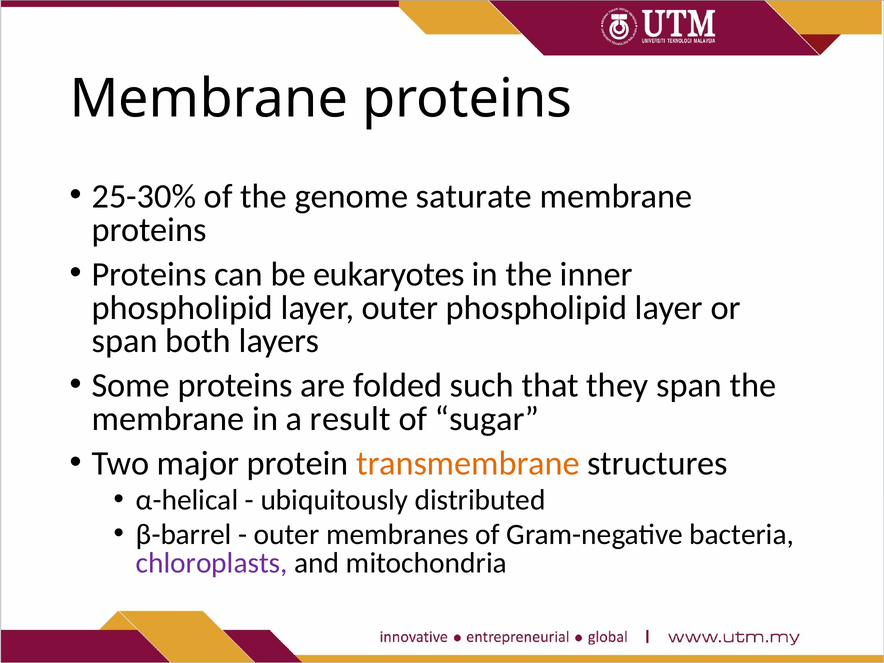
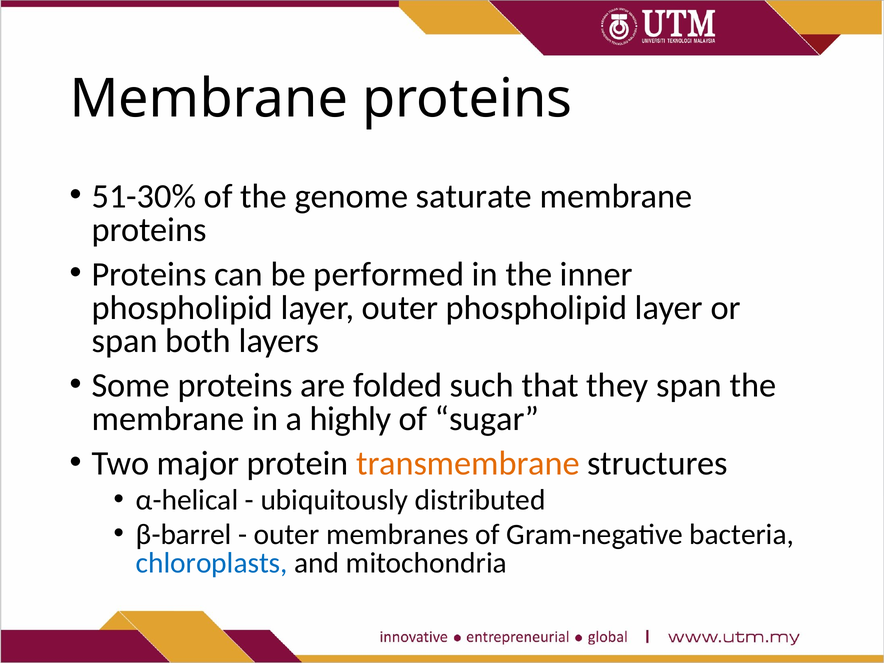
25-30%: 25-30% -> 51-30% (144, 196)
eukaryotes: eukaryotes -> performed (389, 274)
result: result -> highly (351, 419)
chloroplasts colour: purple -> blue (212, 563)
